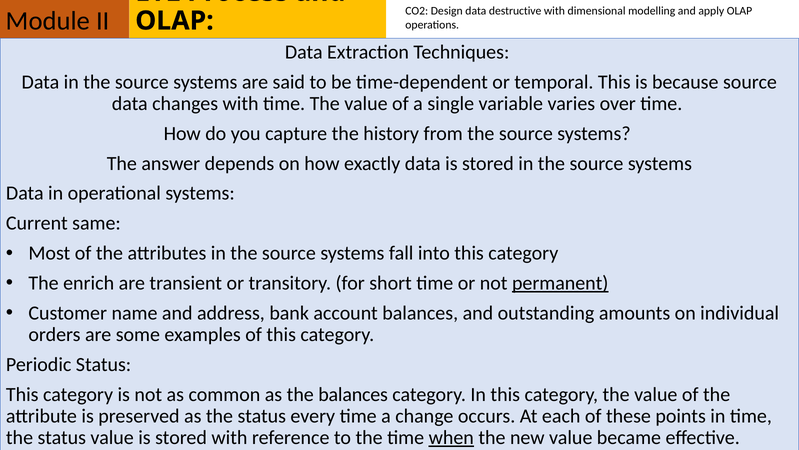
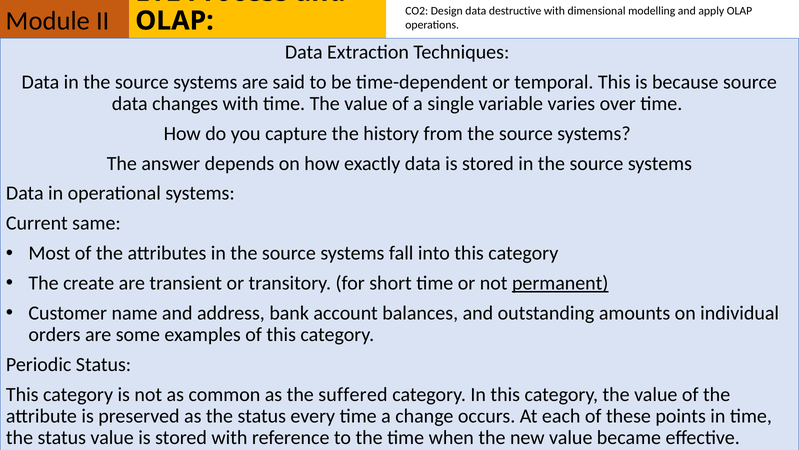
enrich: enrich -> create (89, 283)
the balances: balances -> suffered (353, 394)
when underline: present -> none (451, 437)
